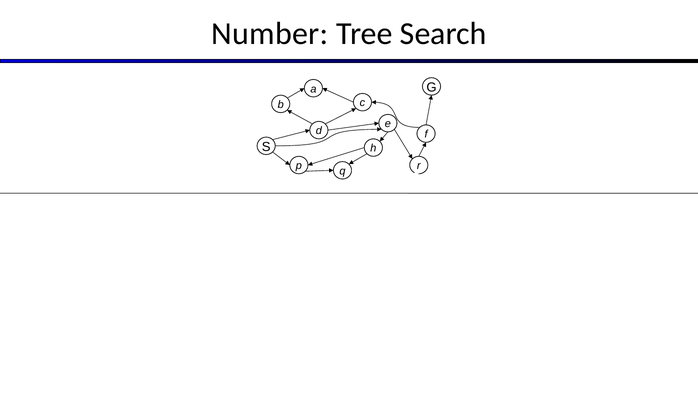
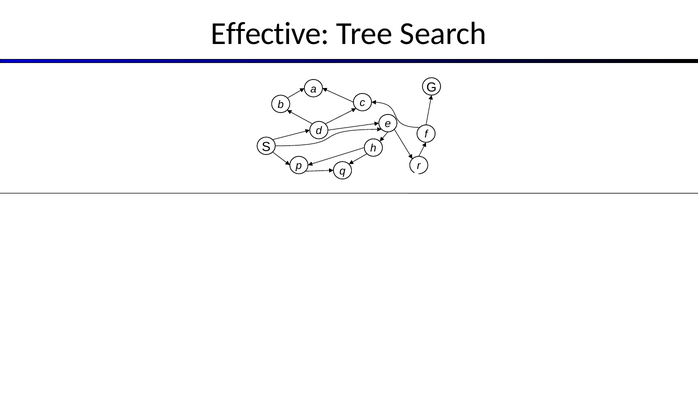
Number: Number -> Effective (270, 33)
